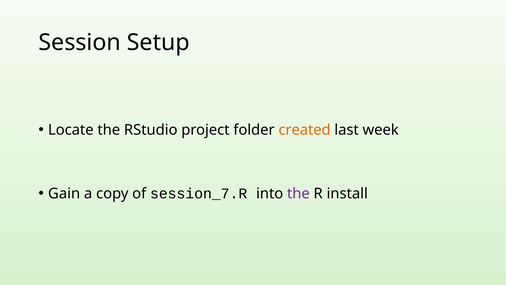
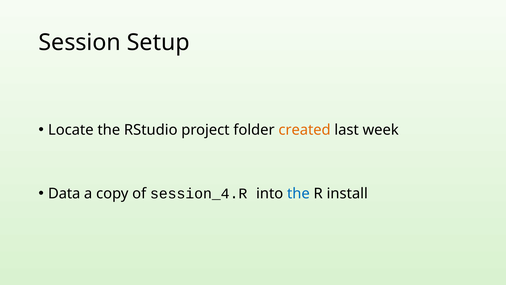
Gain: Gain -> Data (64, 193)
session_7.R: session_7.R -> session_4.R (199, 193)
the colour: purple -> blue (298, 193)
